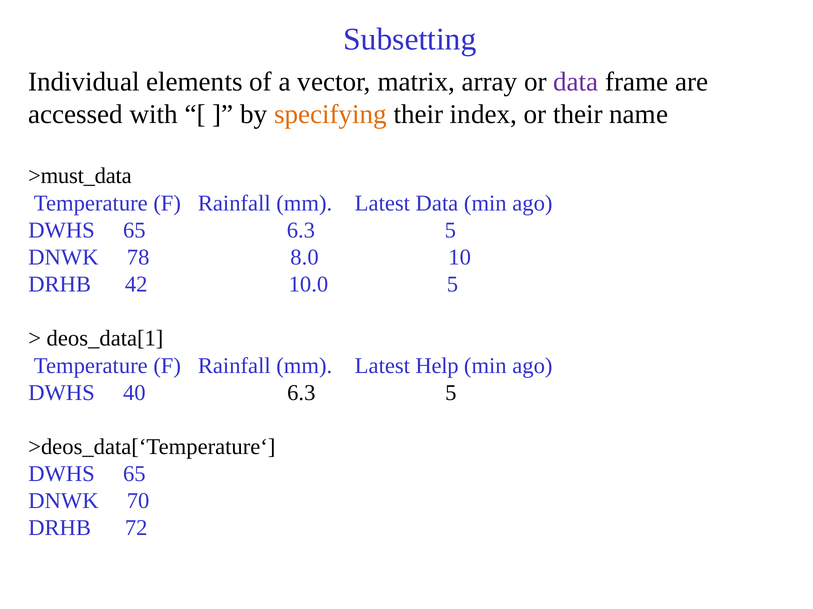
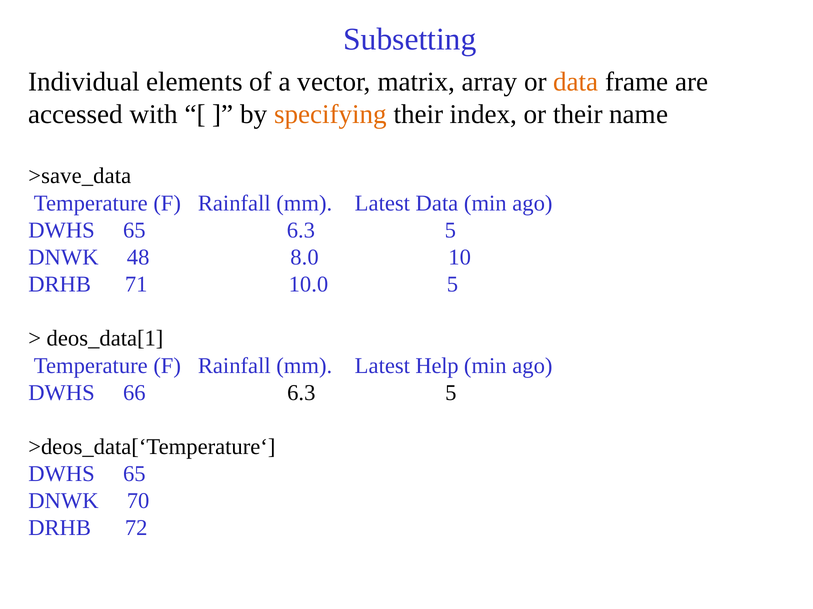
data colour: purple -> orange (576, 82)
>must_data: >must_data -> >save_data (80, 176)
78: 78 -> 48 (138, 258)
42: 42 -> 71 (136, 285)
40: 40 -> 66 (134, 393)
